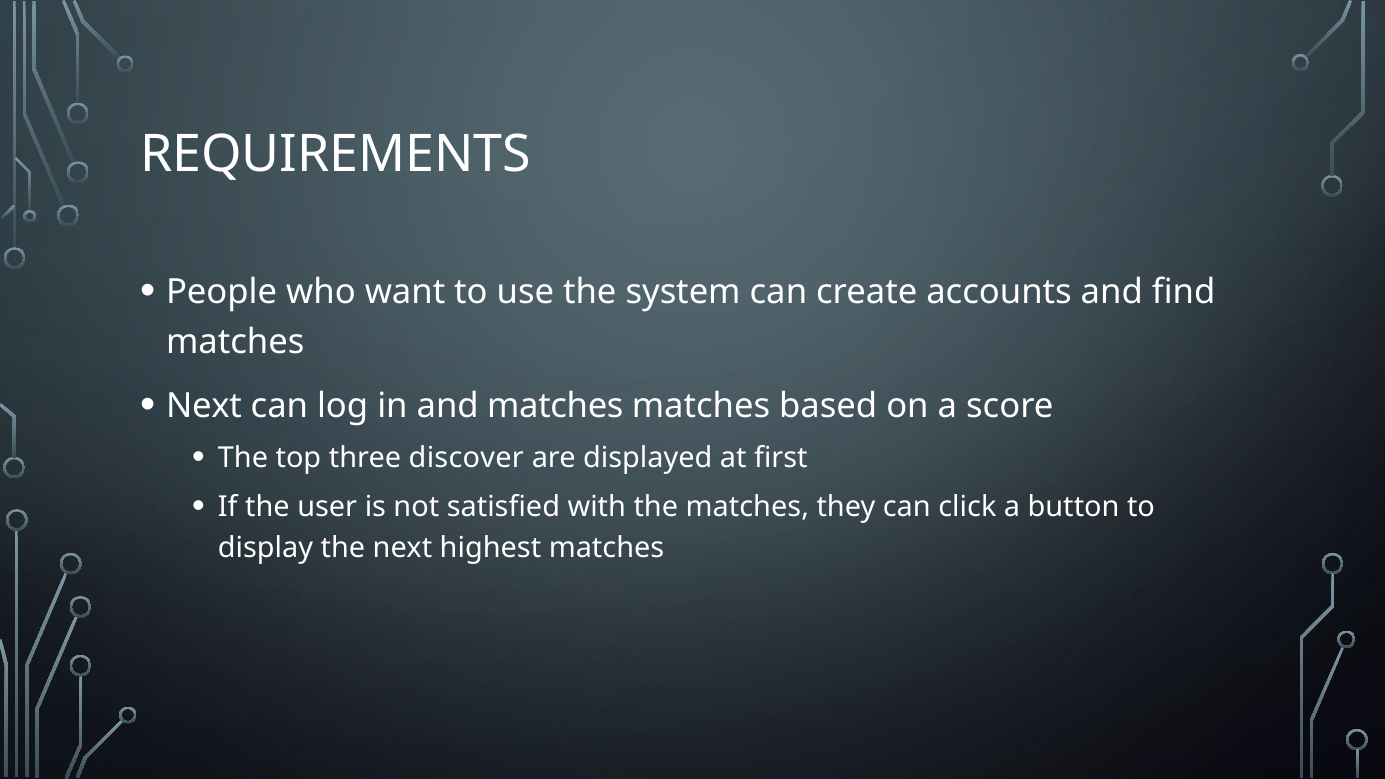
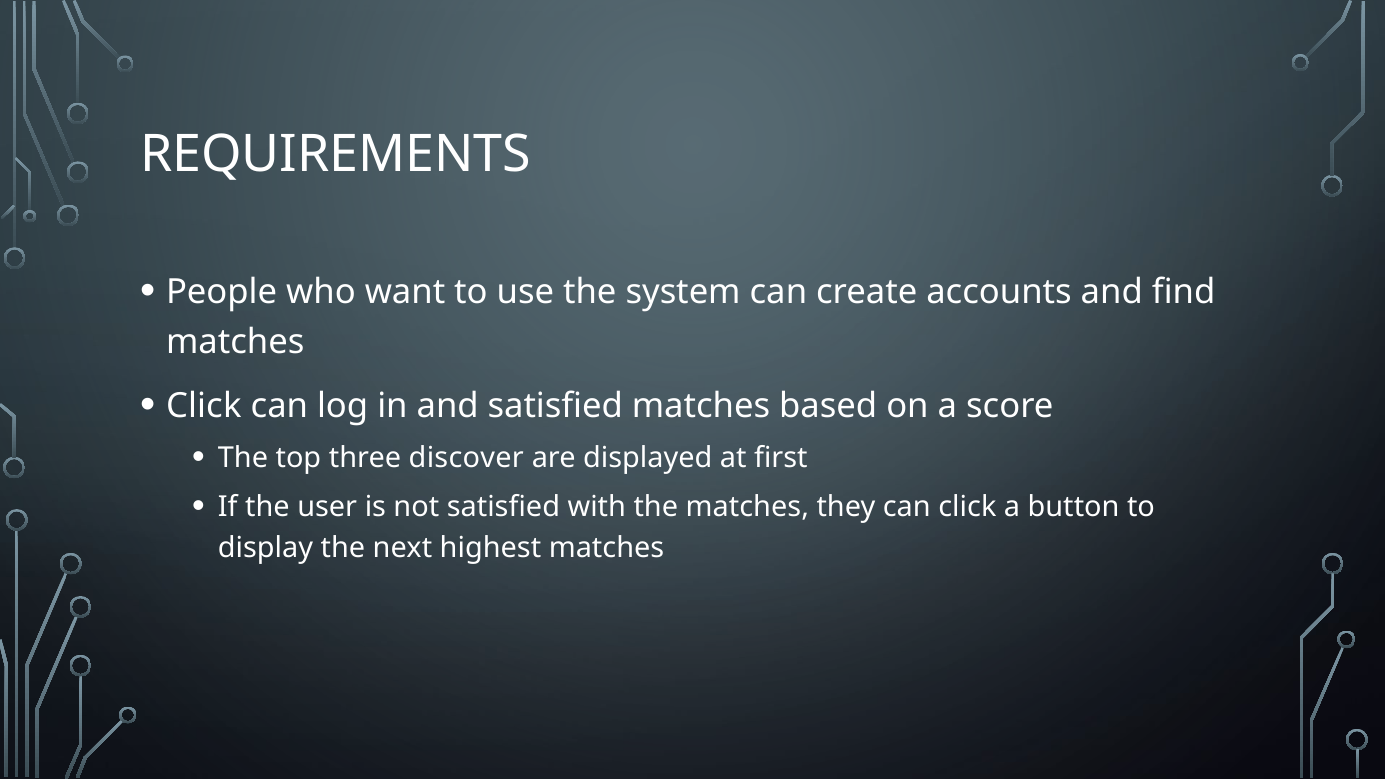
Next: Next -> Click (204, 406)
and matches: matches -> satisfied (555, 406)
